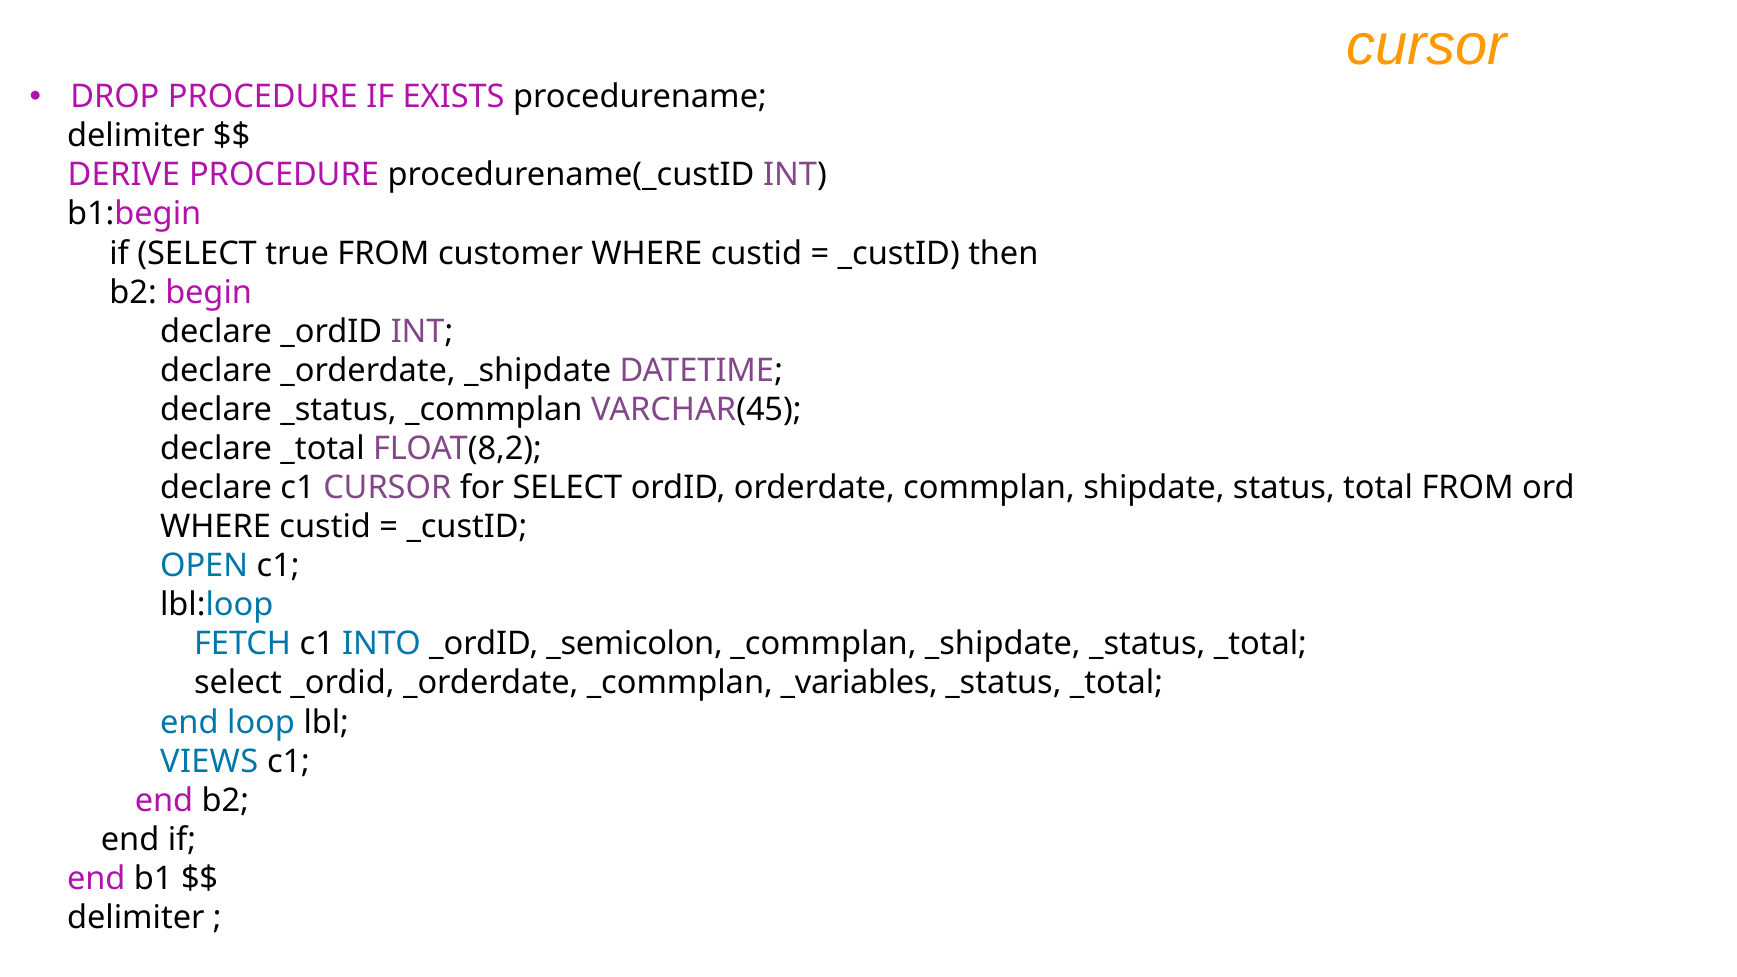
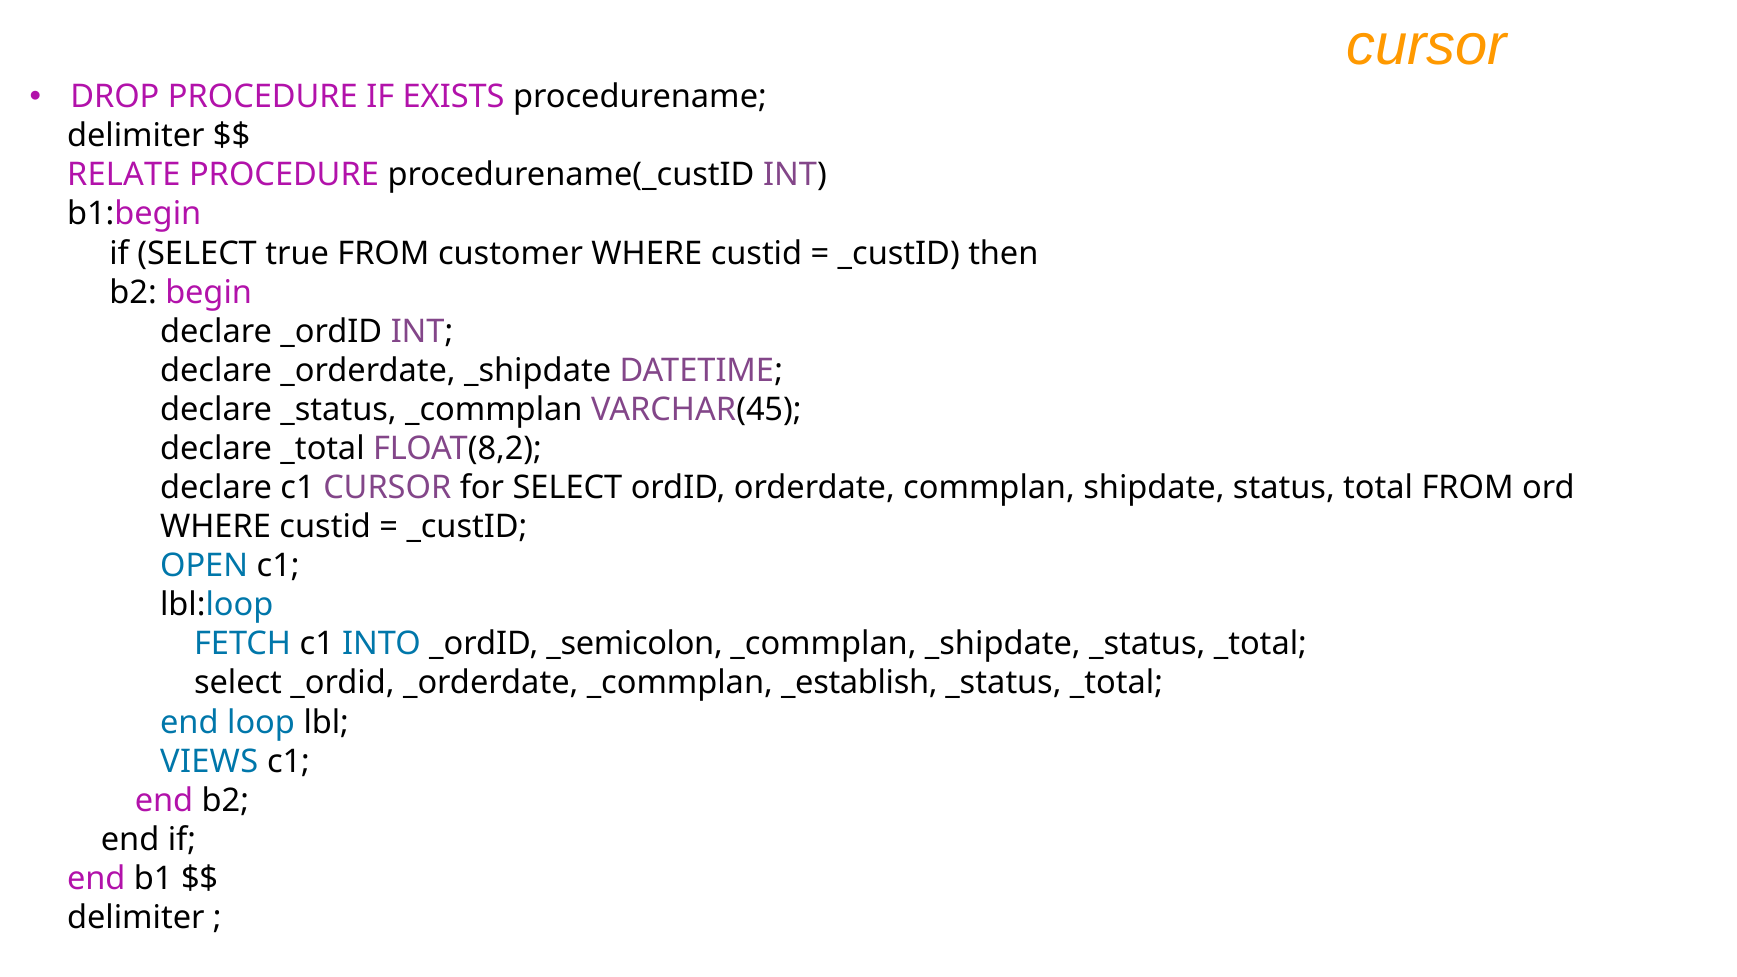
DERIVE: DERIVE -> RELATE (124, 175)
_variables: _variables -> _establish (859, 683)
